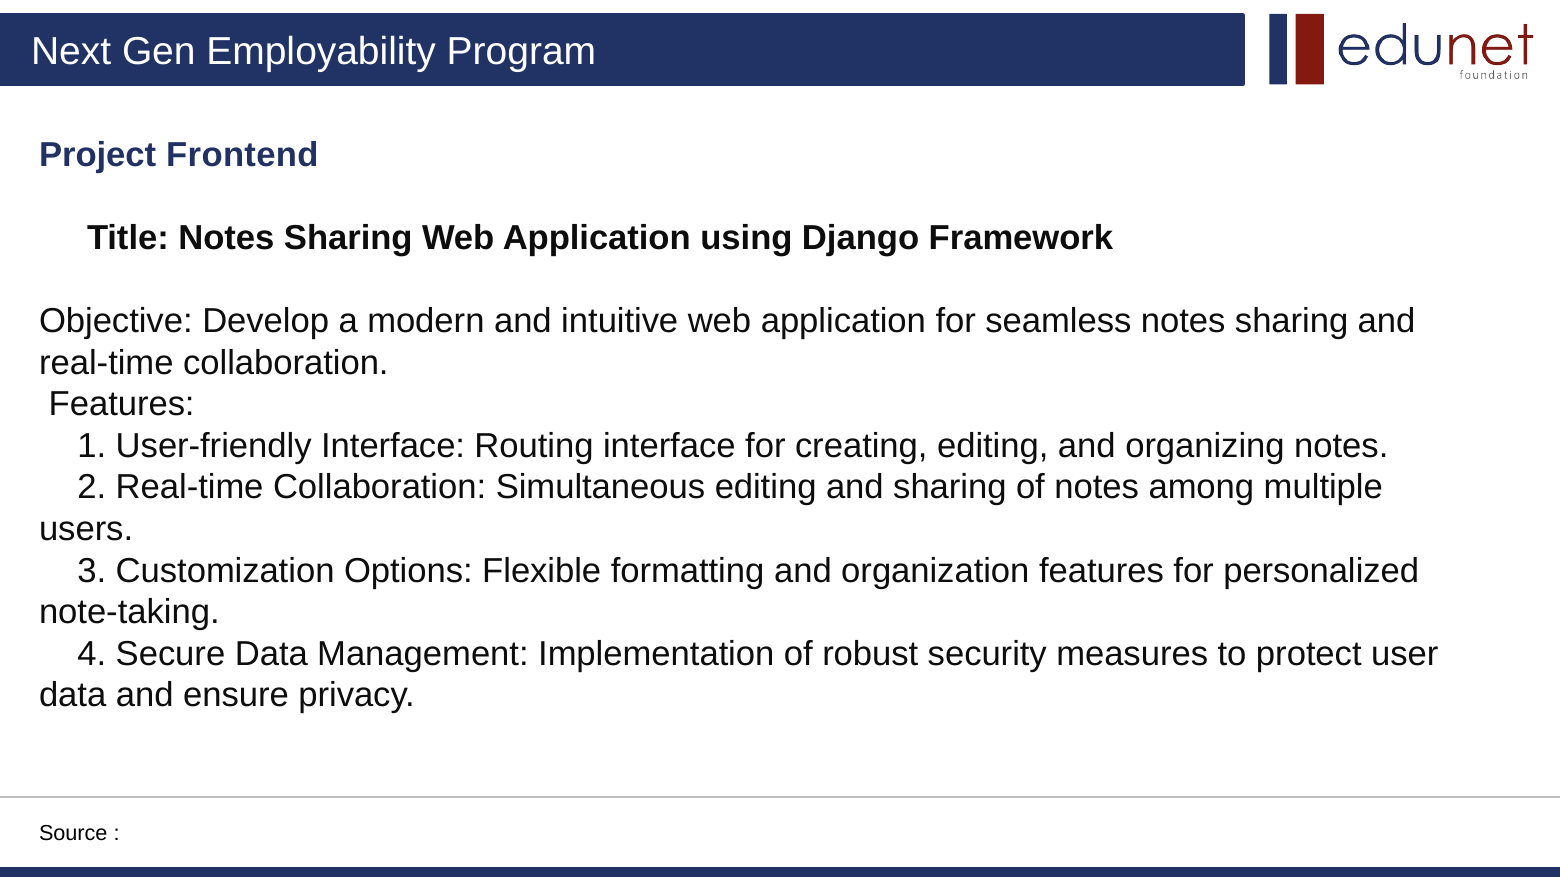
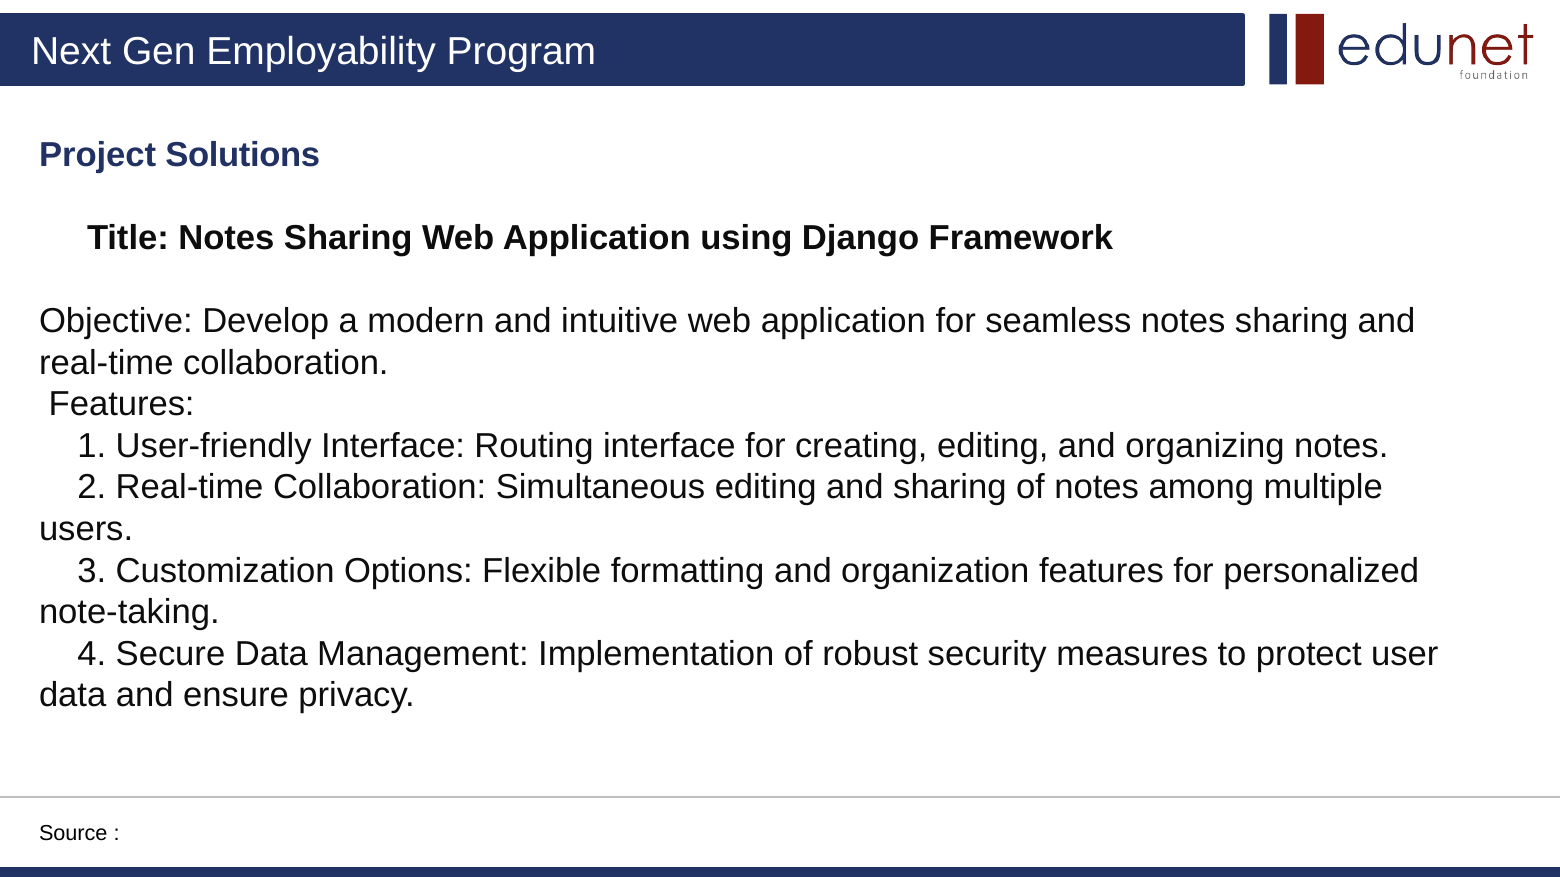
Frontend: Frontend -> Solutions (243, 155)
